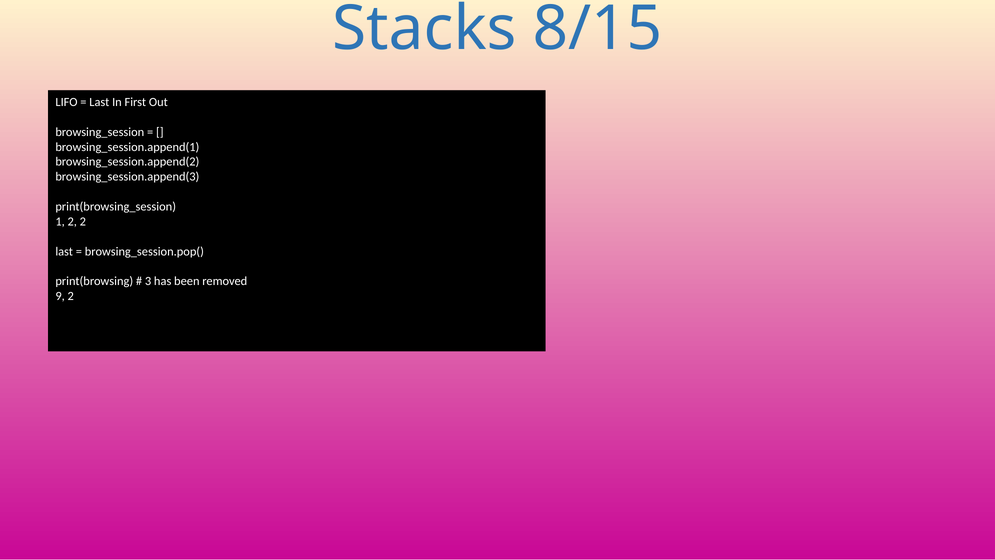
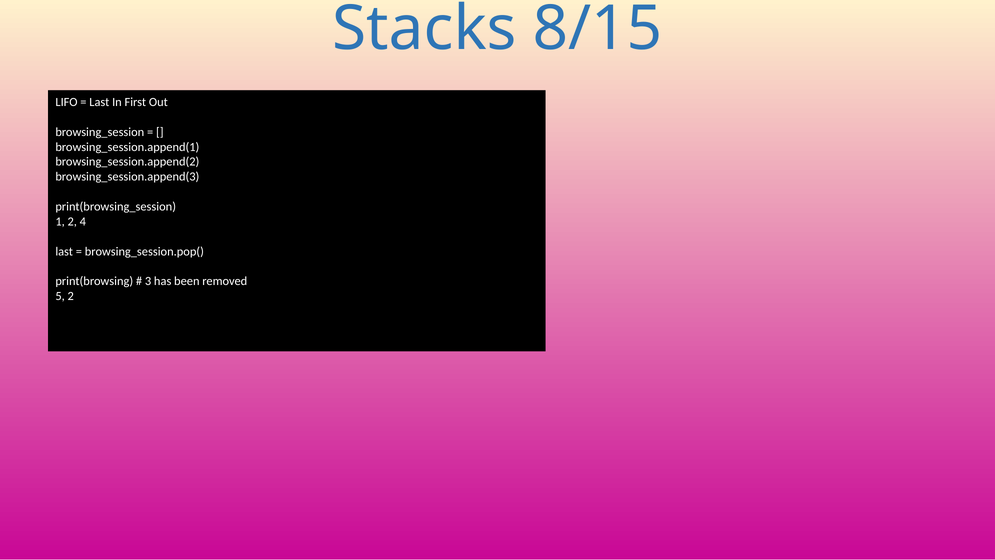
2 2: 2 -> 4 (83, 221)
9: 9 -> 5 (60, 296)
